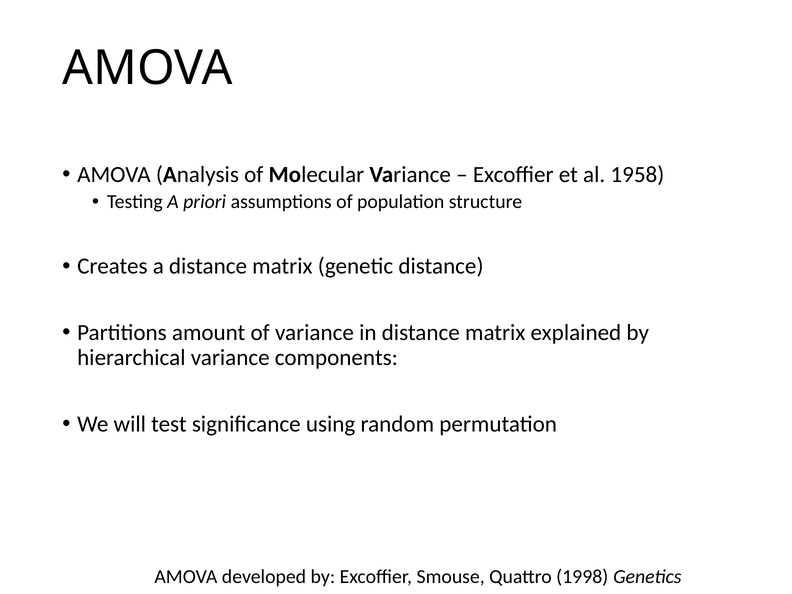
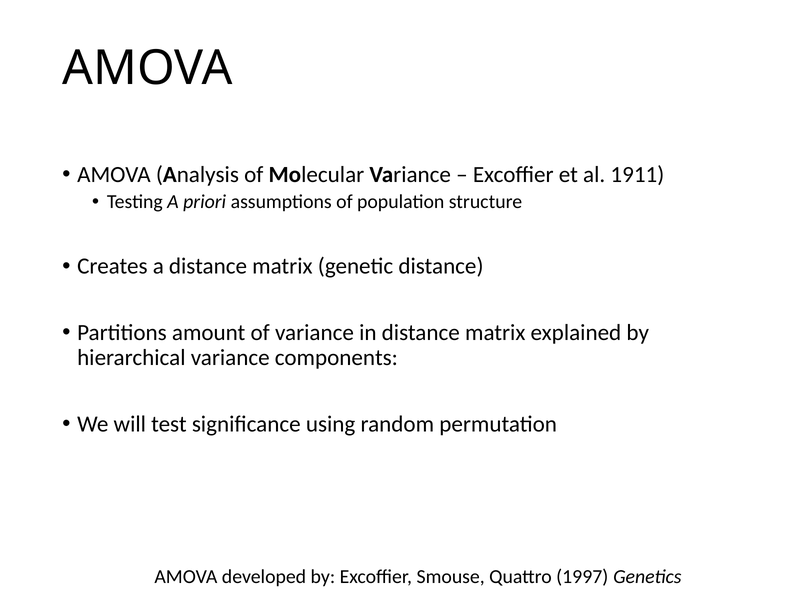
1958: 1958 -> 1911 (637, 174)
1998: 1998 -> 1997 (582, 577)
